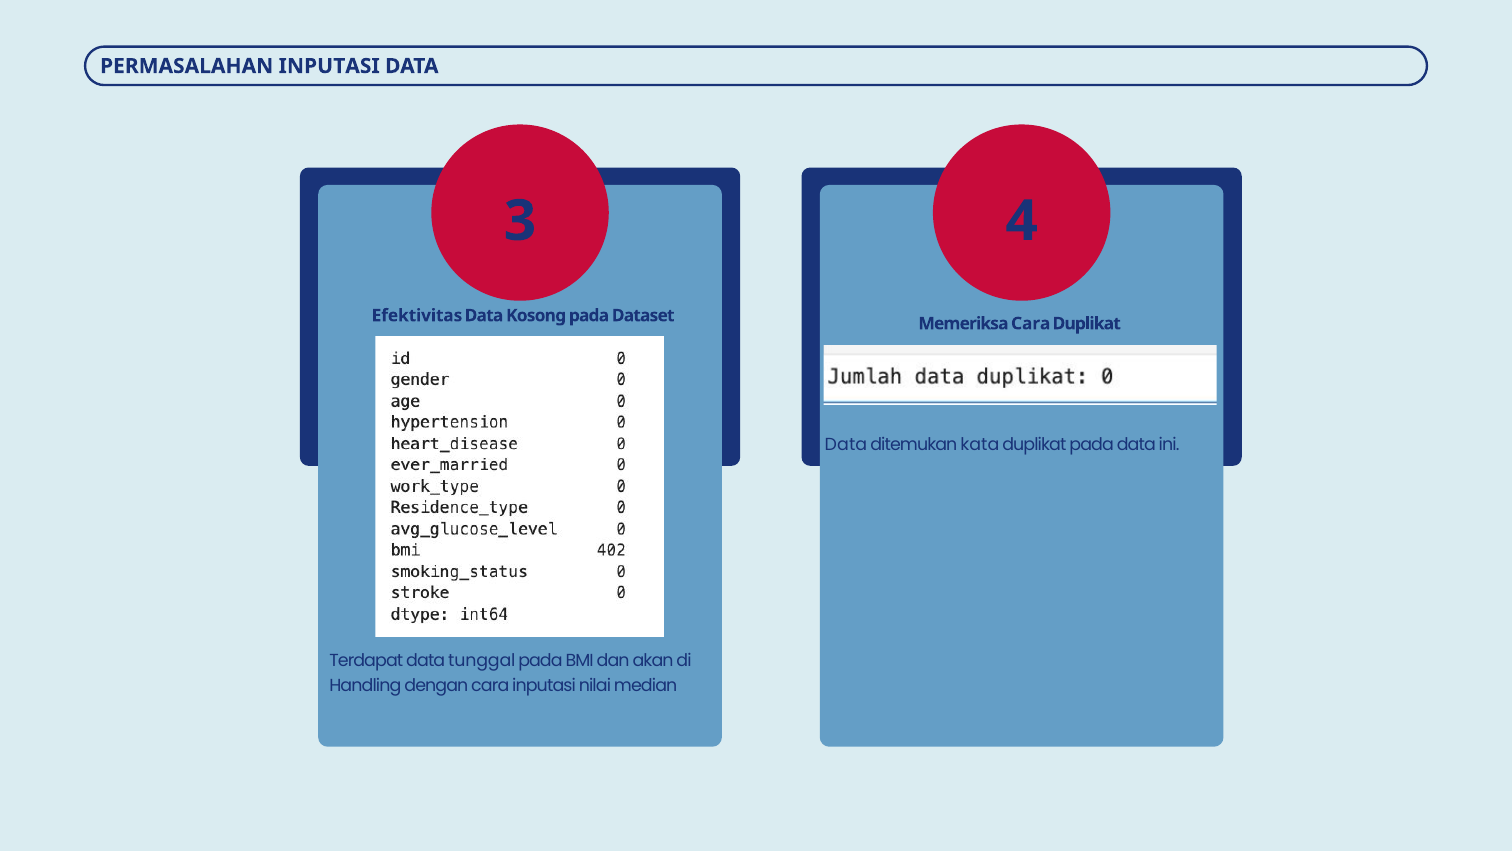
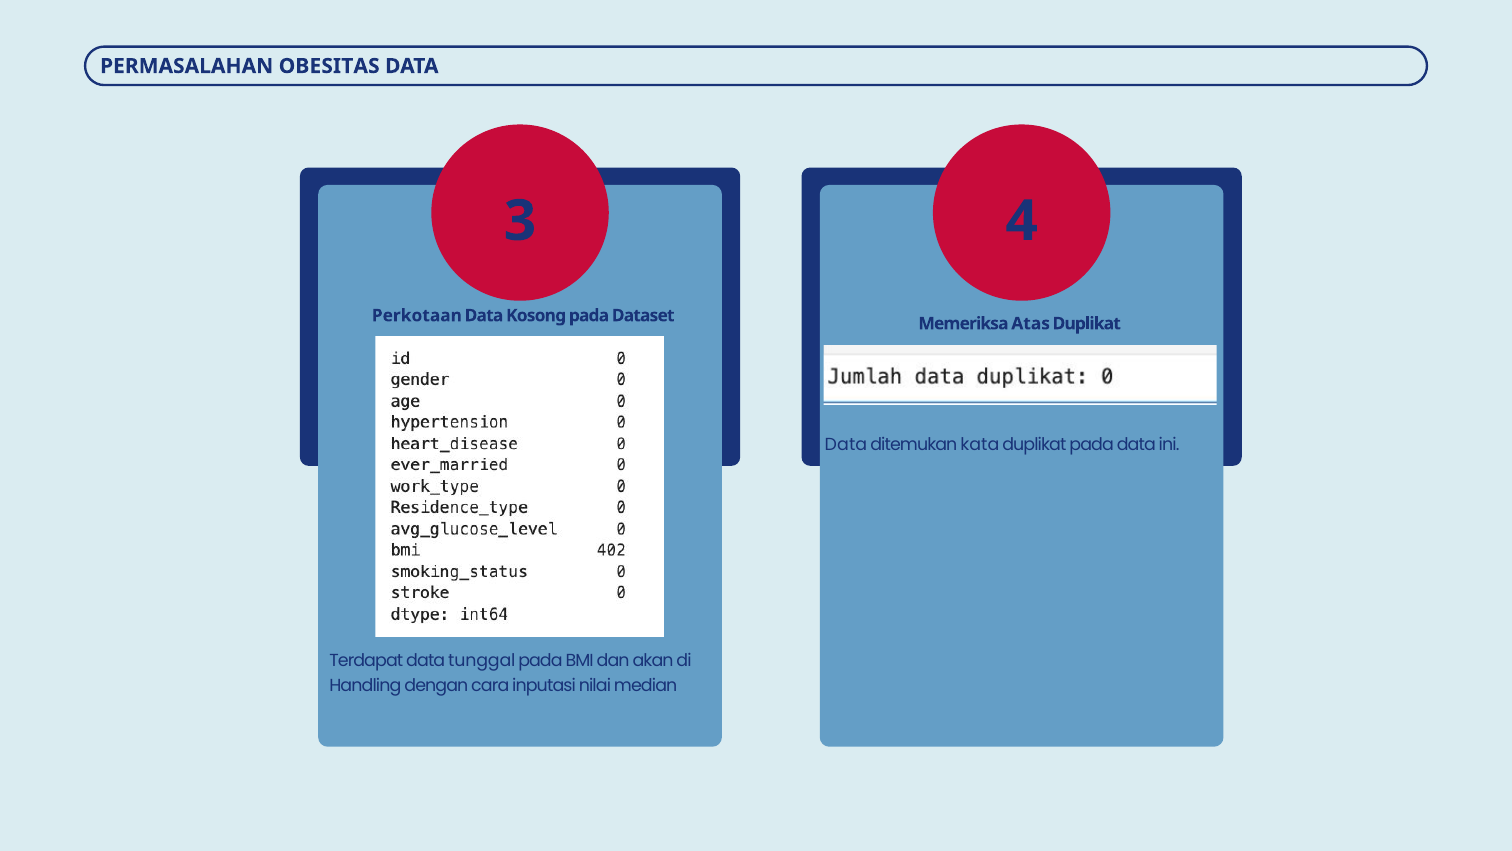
PERMASALAHAN INPUTASI: INPUTASI -> OBESITAS (329, 66)
Efektivitas: Efektivitas -> Perkotaan (417, 315)
Memeriksa Cara: Cara -> Atas (1031, 323)
